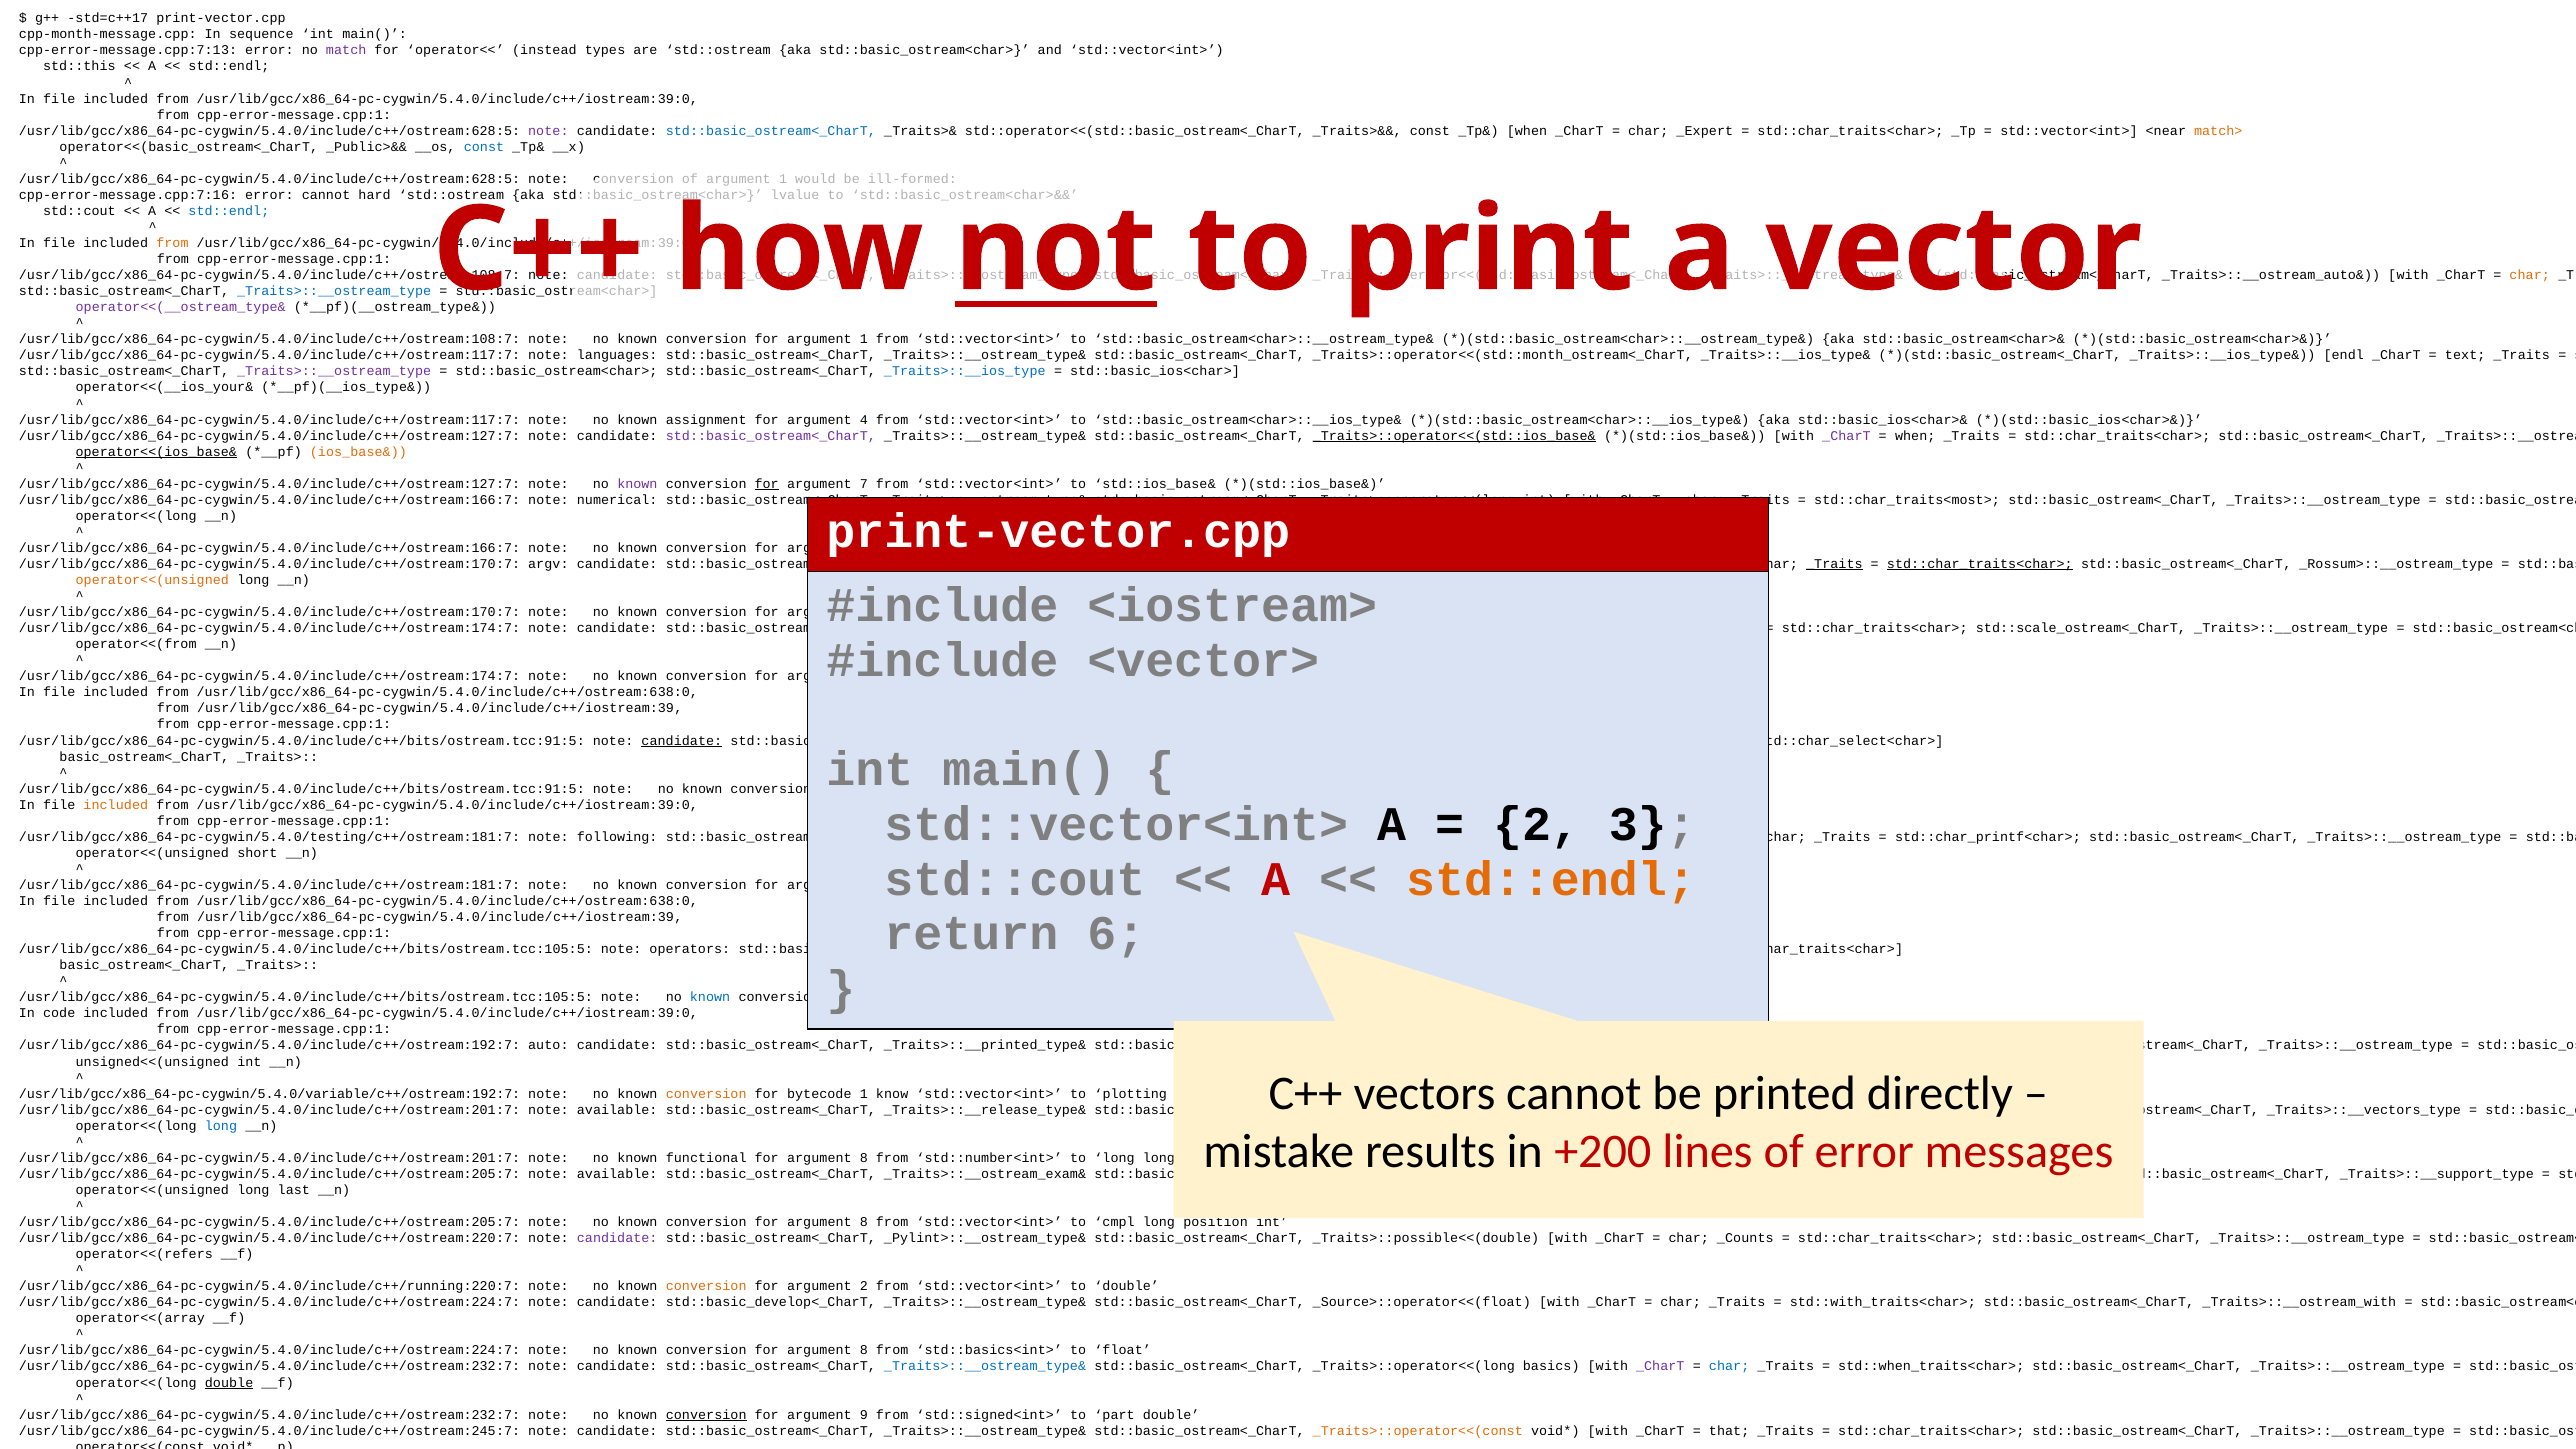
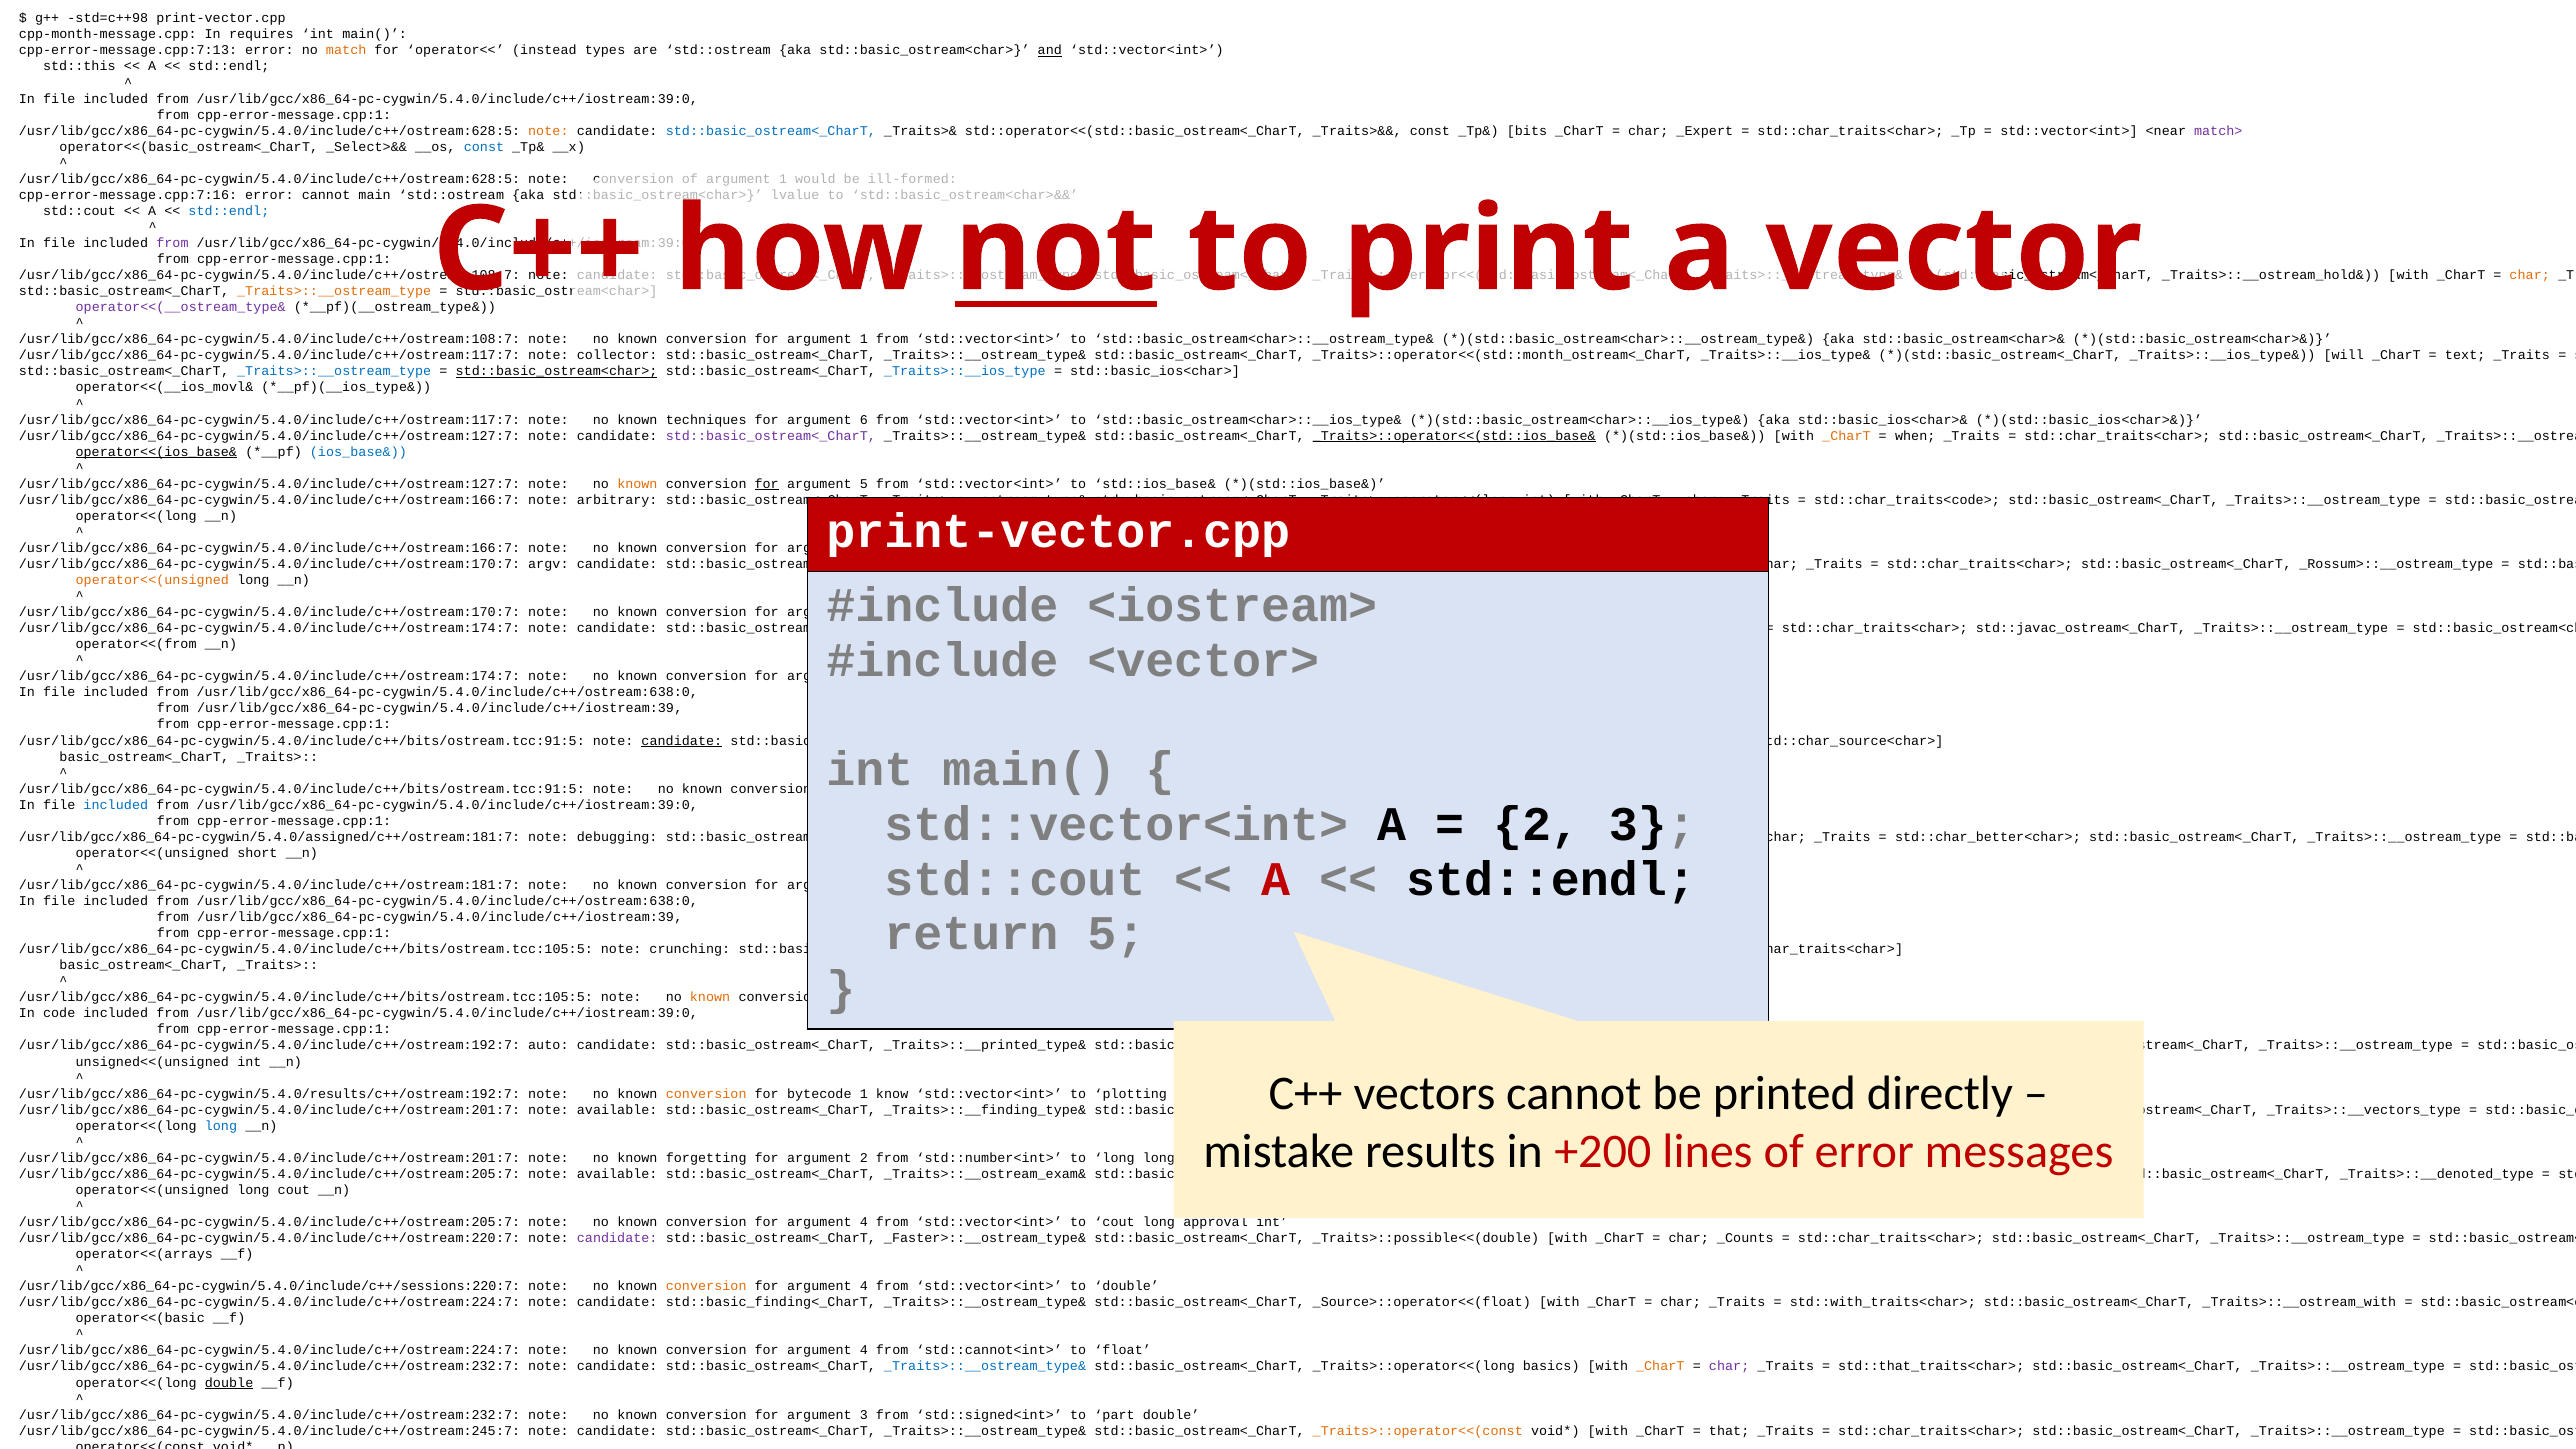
std=c++17: std=c++17 -> std=c++98 (108, 18)
sequence: sequence -> requires (261, 34)
match colour: purple -> orange (346, 50)
and underline: none -> present (1050, 50)
note colour: purple -> orange (548, 131)
_Tp& when: when -> bits (1527, 131)
match> colour: orange -> purple (2218, 131)
_Public>&&: _Public>&& -> _Select>&& (367, 147)
hard: hard -> main (375, 195)
from colour: orange -> purple (172, 243)
_Traits>::__ostream_auto&: _Traits>::__ostream_auto& -> _Traits>::__ostream_hold& (2271, 275)
_Traits>::__ostream_type colour: blue -> orange (334, 291)
languages: languages -> collector (617, 355)
endl: endl -> will (2344, 355)
_Traits>::__ostream_type colour: purple -> blue (334, 371)
std::basic_ostream<char> underline: none -> present (557, 371)
operator<<(__ios_your&: operator<<(__ios_your& -> operator<<(__ios_movl& (164, 388)
assignment: assignment -> techniques (706, 420)
4: 4 -> 6 (864, 420)
_CharT colour: purple -> orange (1846, 436)
ios_base& colour: orange -> blue (358, 452)
known colour: purple -> orange (637, 484)
argument 7: 7 -> 5 (864, 484)
numerical: numerical -> arbitrary (617, 500)
std::char_traits<most>: std::char_traits<most> -> std::char_traits<code> (1907, 500)
_Traits underline: present -> none (1834, 564)
std::char_traits<char> underline: present -> none (1980, 564)
std::scale_ostream<_CharT: std::scale_ostream<_CharT -> std::javac_ostream<_CharT (2081, 628)
std::char_select<char>: std::char_select<char> -> std::char_source<char> (1850, 741)
included colour: orange -> blue (116, 805)
/usr/lib/gcc/x86_64-pc-cygwin/5.4.0/testing/c++/ostream:181:7: /usr/lib/gcc/x86_64-pc-cygwin/5.4.0/testing/c++/ostream:181:7 -> /usr/lib/gcc/x86_64-pc-cygwin/5.4.0/assigned/c++/ostream:181:7 (270, 837)
following: following -> debugging (617, 837)
std::char_printf<char>: std::char_printf<char> -> std::char_better<char> (1988, 837)
std::endl colour: orange -> black (1551, 879)
6: 6 -> 5 (1116, 934)
operators: operators -> crunching (690, 949)
known colour: blue -> orange (710, 997)
/usr/lib/gcc/x86_64-pc-cygwin/5.4.0/variable/c++/ostream:192:7: /usr/lib/gcc/x86_64-pc-cygwin/5.4.0/variable/c++/ostream:192:7 -> /usr/lib/gcc/x86_64-pc-cygwin/5.4.0/results/c++/ostream:192:7 (270, 1094)
_Traits>::__release_type&: _Traits>::__release_type& -> _Traits>::__finding_type& (985, 1110)
functional: functional -> forgetting (706, 1158)
8: 8 -> 2 (864, 1158)
_Traits>::__support_type: _Traits>::__support_type -> _Traits>::__denoted_type (2437, 1174)
long last: last -> cout (294, 1190)
8: 8 -> 4 (864, 1222)
to cmpl: cmpl -> cout (1115, 1222)
position: position -> approval (1216, 1222)
_Pylint>::__ostream_type&: _Pylint>::__ostream_type& -> _Faster>::__ostream_type& (985, 1238)
operator<<(refers: operator<<(refers -> operator<<(arrays (144, 1254)
/usr/lib/gcc/x86_64-pc-cygwin/5.4.0/include/c++/running:220:7: /usr/lib/gcc/x86_64-pc-cygwin/5.4.0/include/c++/running:220:7 -> /usr/lib/gcc/x86_64-pc-cygwin/5.4.0/include/c++/sessions:220:7 (270, 1286)
2: 2 -> 4 (864, 1286)
std::basic_develop<_CharT: std::basic_develop<_CharT -> std::basic_finding<_CharT (771, 1302)
operator<<(array: operator<<(array -> operator<<(basic (140, 1318)
8: 8 -> 4 (864, 1350)
std::basics<int>: std::basics<int> -> std::cannot<int> (989, 1350)
_CharT colour: purple -> orange (1660, 1367)
char colour: blue -> purple (1729, 1367)
std::when_traits<char>: std::when_traits<char> -> std::that_traits<char> (1931, 1367)
conversion underline: present -> none (706, 1415)
argument 9: 9 -> 3 (864, 1415)
